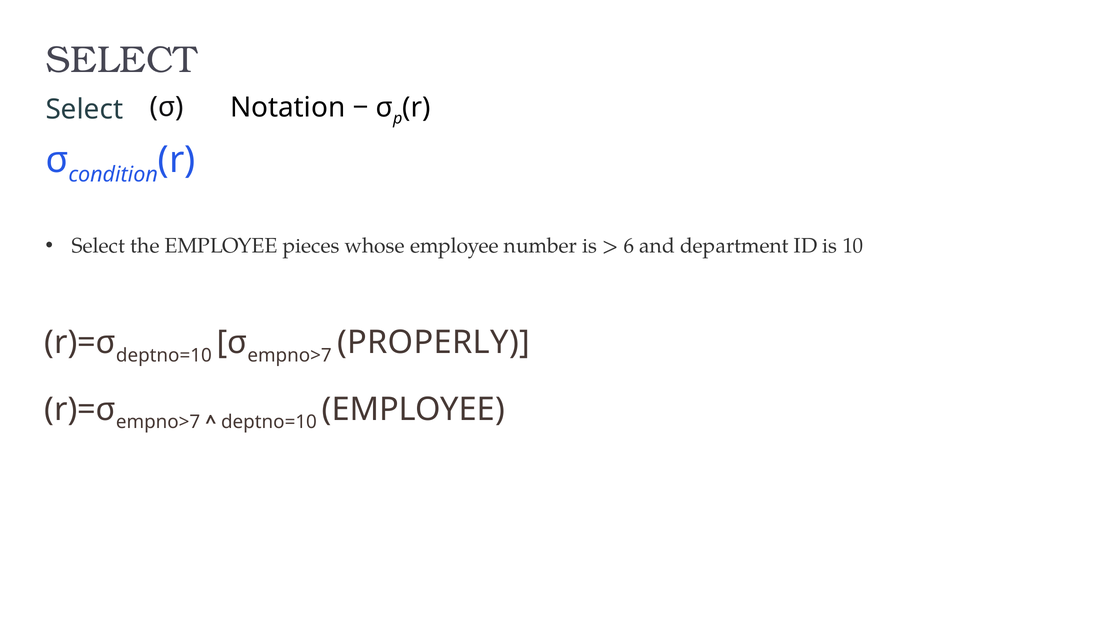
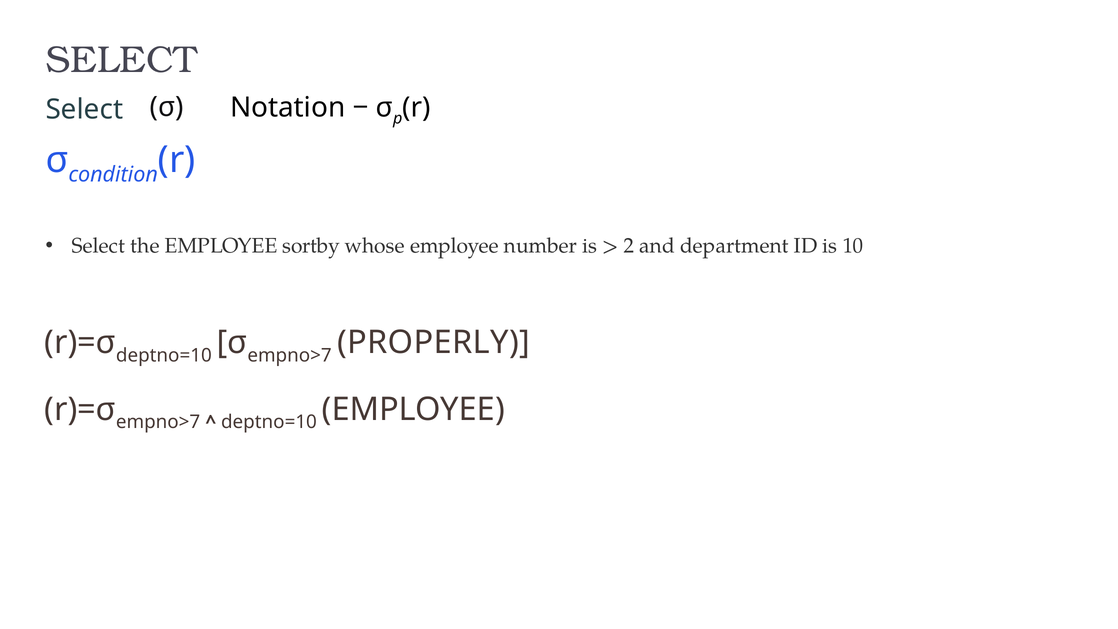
pieces: pieces -> sortby (311, 246)
6: 6 -> 2 (629, 246)
